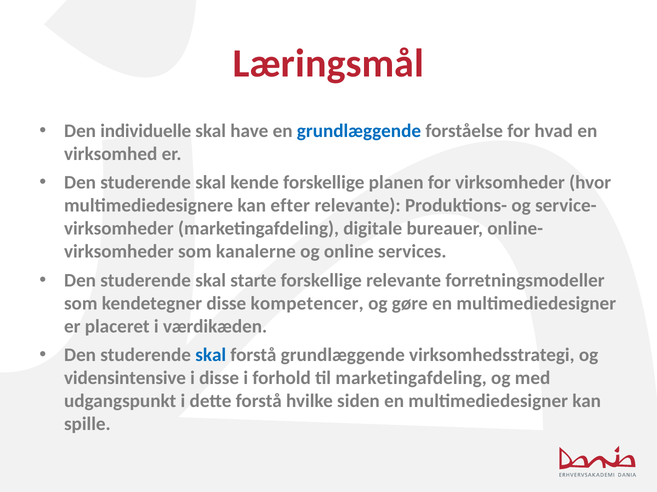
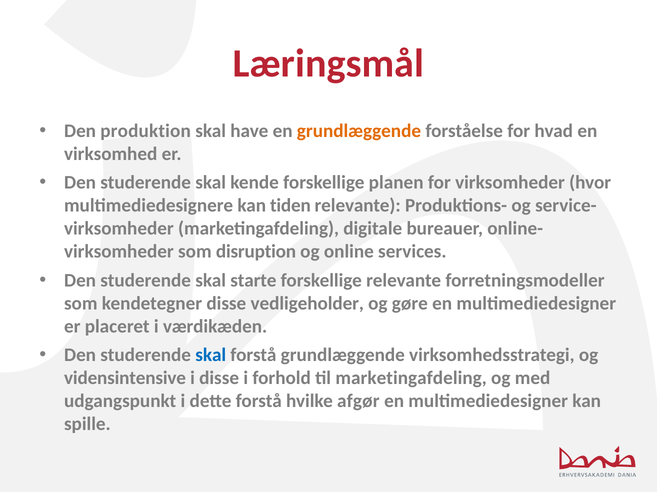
individuelle: individuelle -> produktion (146, 131)
grundlæggende colour: blue -> orange (359, 131)
efter: efter -> tiden (290, 206)
kanalerne: kanalerne -> disruption (256, 252)
kompetencer: kompetencer -> vedligeholder (307, 304)
siden: siden -> afgør (358, 402)
